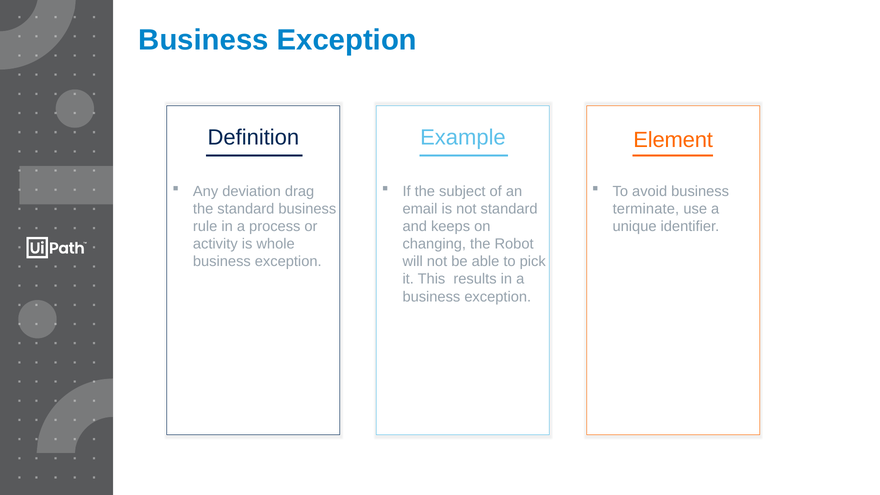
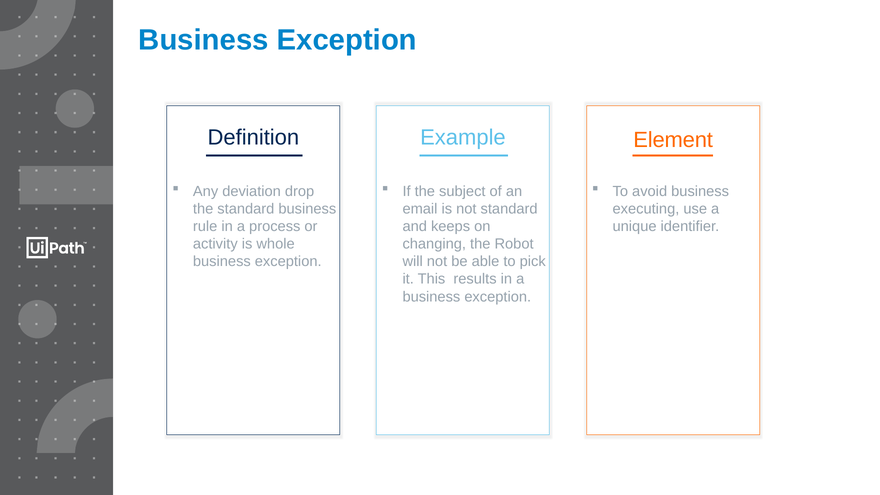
drag: drag -> drop (300, 191)
terminate: terminate -> executing (646, 209)
